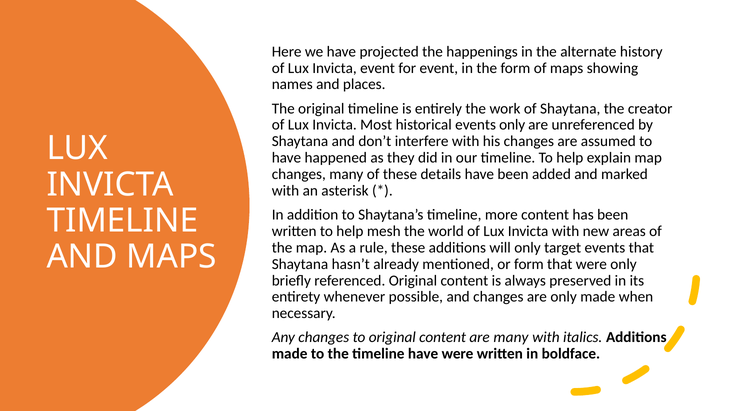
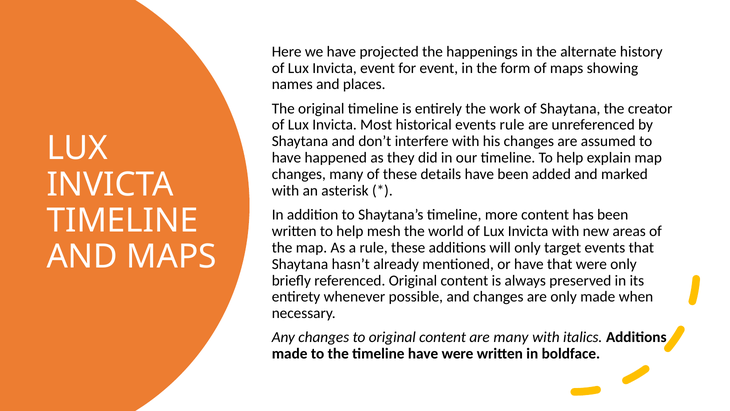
events only: only -> rule (512, 125)
or form: form -> have (529, 264)
